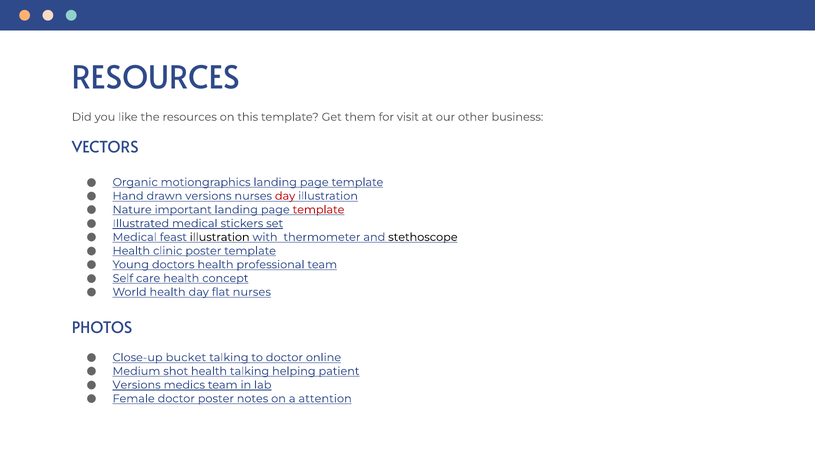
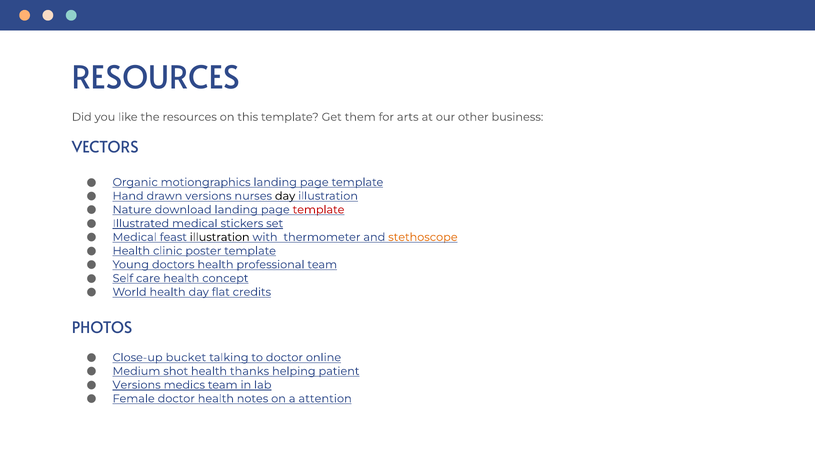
visit: visit -> arts (408, 117)
day colour: red -> black (285, 196)
important: important -> download (183, 210)
stethoscope colour: black -> orange (423, 237)
flat nurses: nurses -> credits (252, 292)
health talking: talking -> thanks (250, 372)
doctor poster: poster -> health (216, 399)
